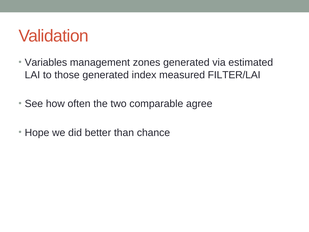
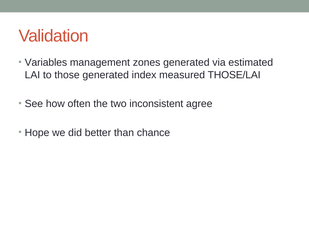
FILTER/LAI: FILTER/LAI -> THOSE/LAI (234, 75)
comparable: comparable -> inconsistent (156, 104)
